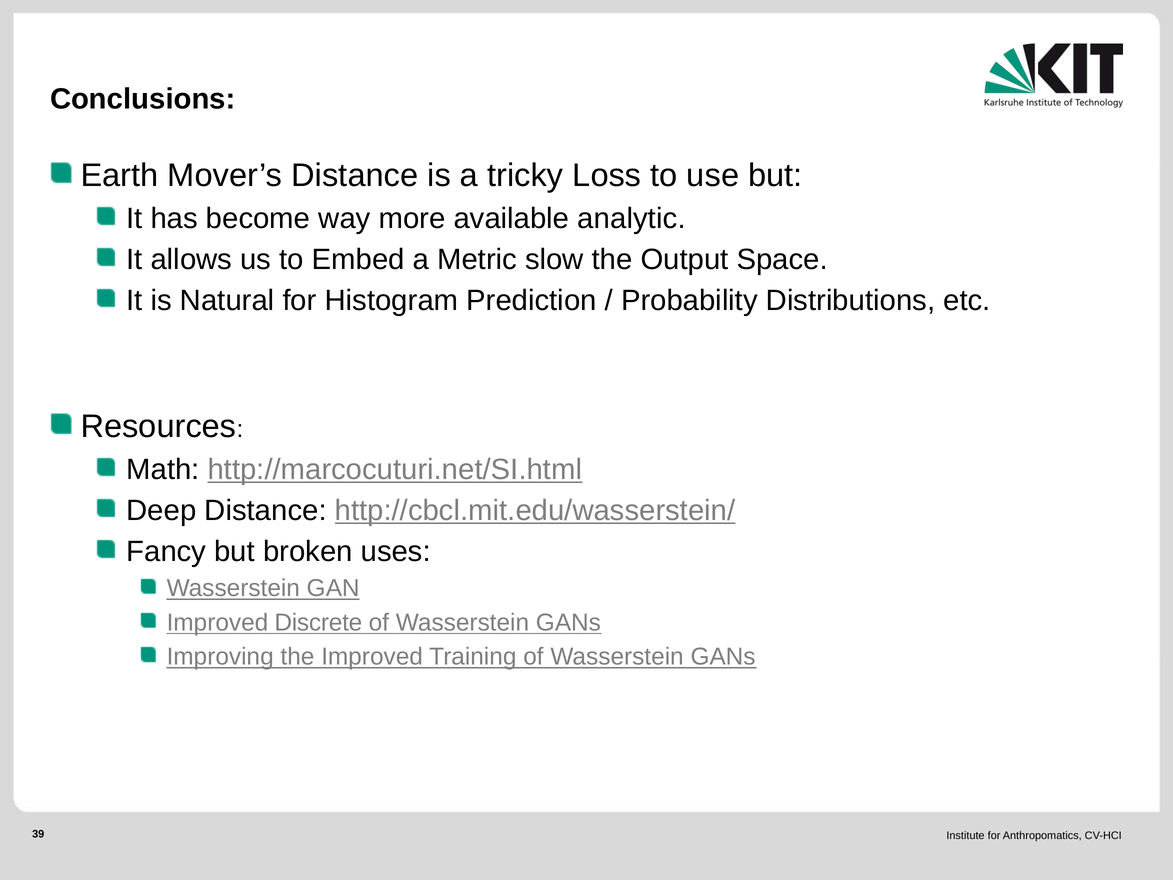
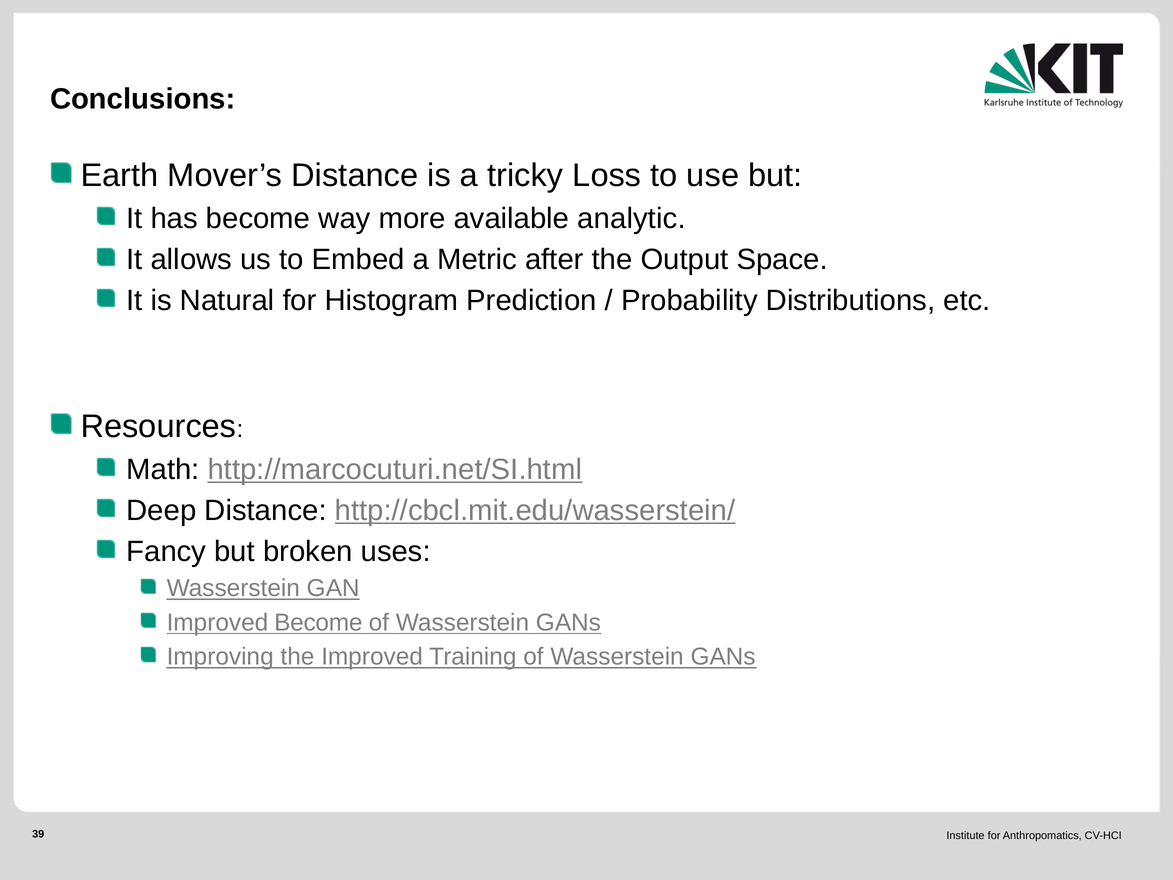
slow: slow -> after (554, 259)
Improved Discrete: Discrete -> Become (318, 622)
